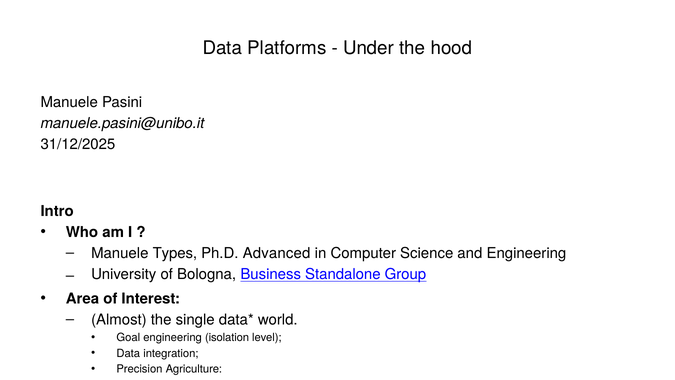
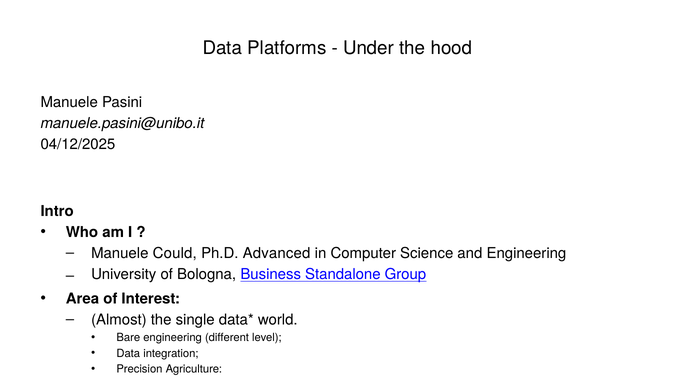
31/12/2025: 31/12/2025 -> 04/12/2025 (78, 144)
Types: Types -> Could (175, 253)
Goal: Goal -> Bare (128, 337)
engineering isolation: isolation -> different (227, 337)
